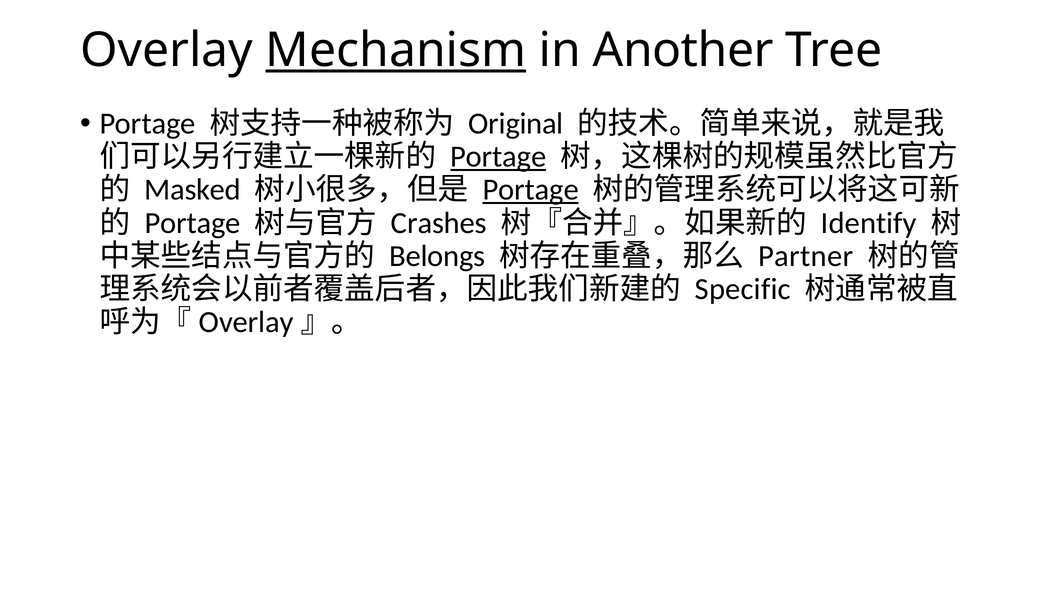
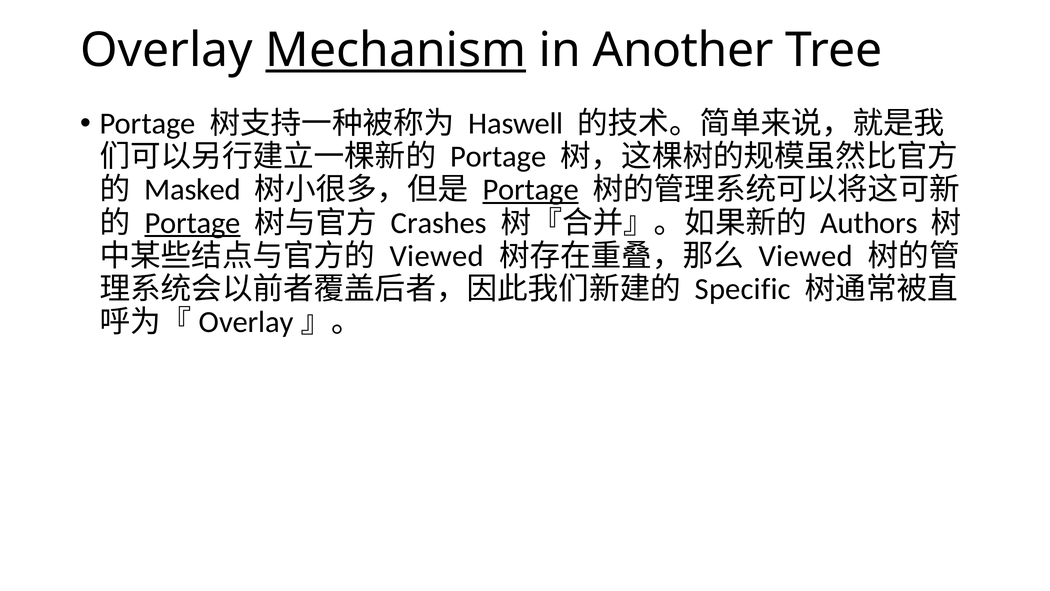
Original: Original -> Haswell (516, 124)
Portage underline: present -> none (498, 157)
Portage underline: none -> present (193, 223)
Identify: Identify -> Authors (869, 223)
Belongs: Belongs -> Viewed (437, 256)
Partner: Partner -> Viewed (806, 256)
